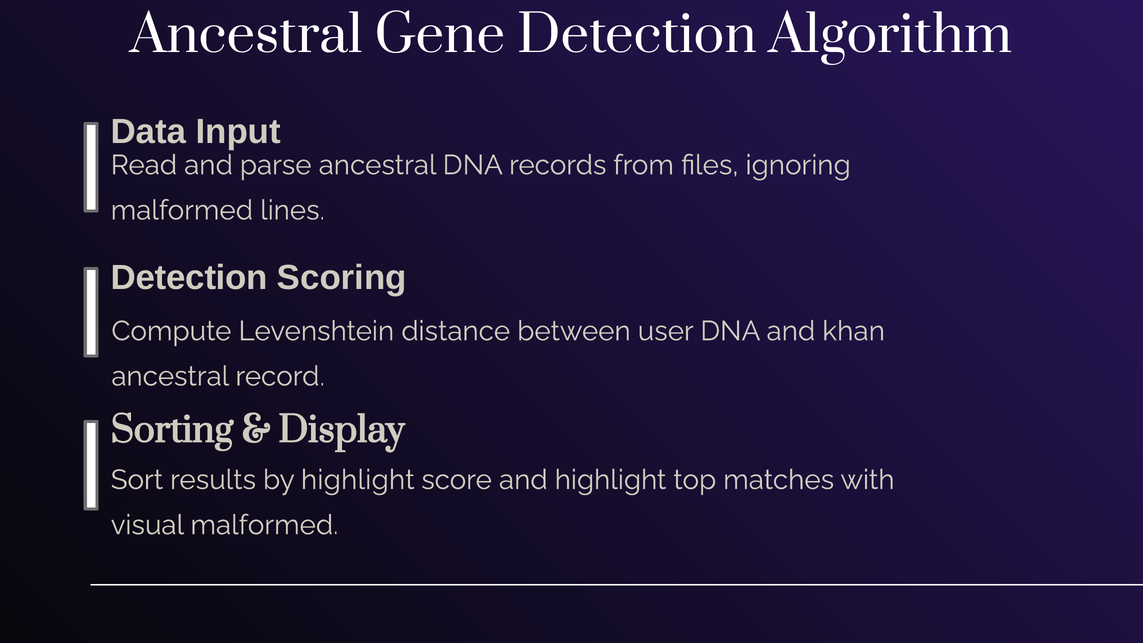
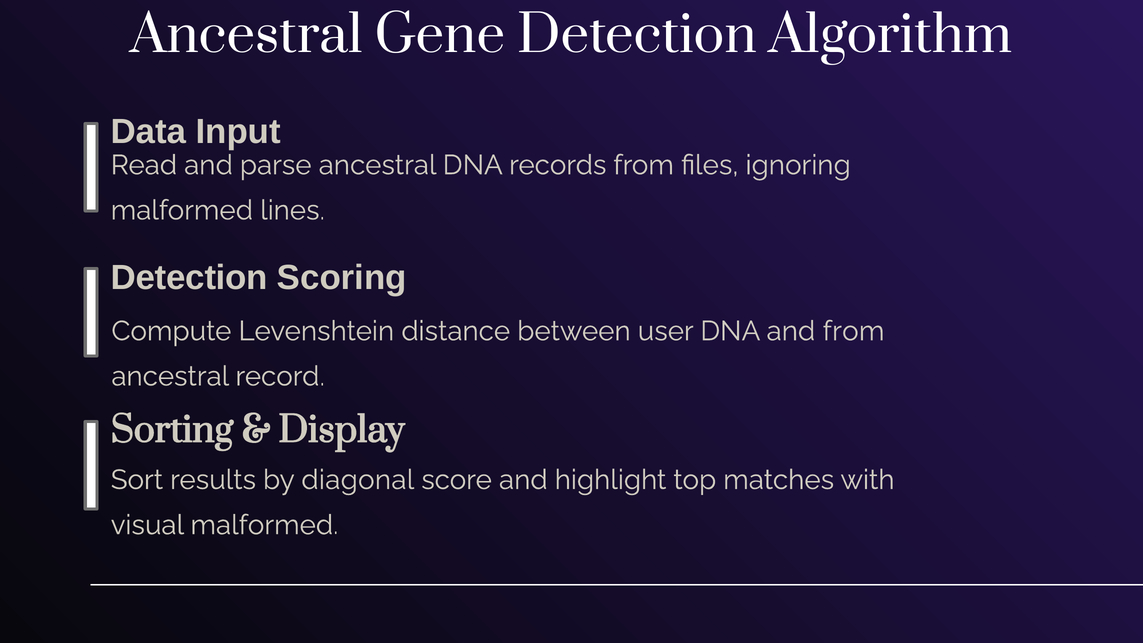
and khan: khan -> from (854, 331)
by highlight: highlight -> diagonal (358, 480)
